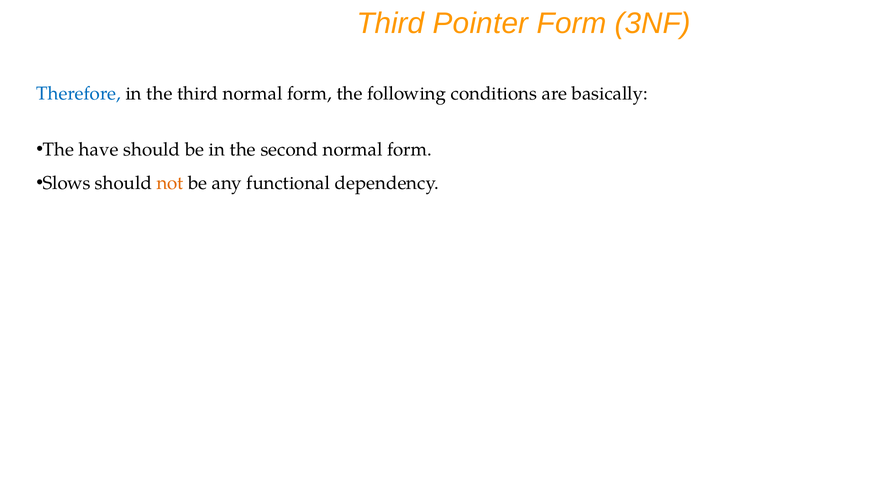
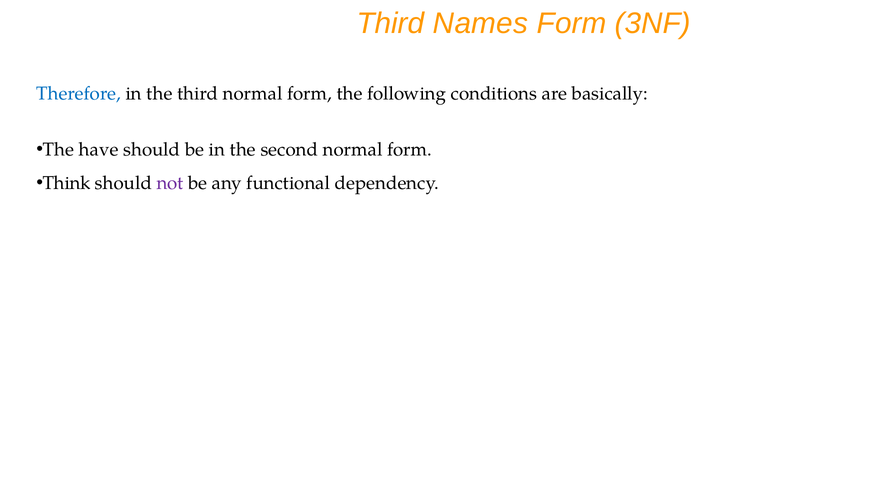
Pointer: Pointer -> Names (480, 23)
Slows: Slows -> Think (67, 183)
not colour: orange -> purple (170, 183)
